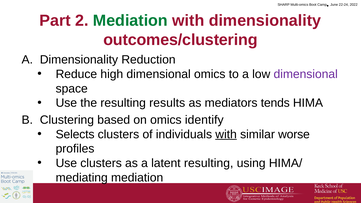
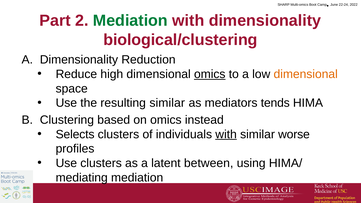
outcomes/clustering: outcomes/clustering -> biological/clustering (180, 40)
omics underline: none -> present (210, 74)
dimensional colour: purple -> orange (306, 74)
resulting results: results -> similar (167, 103)
identify: identify -> instead (204, 120)
latent resulting: resulting -> between (209, 163)
